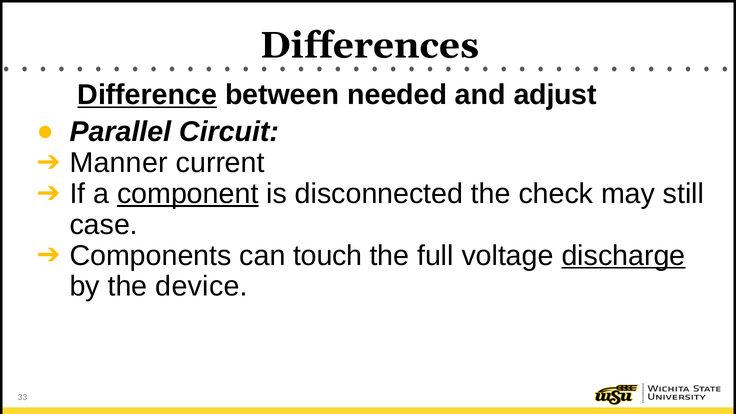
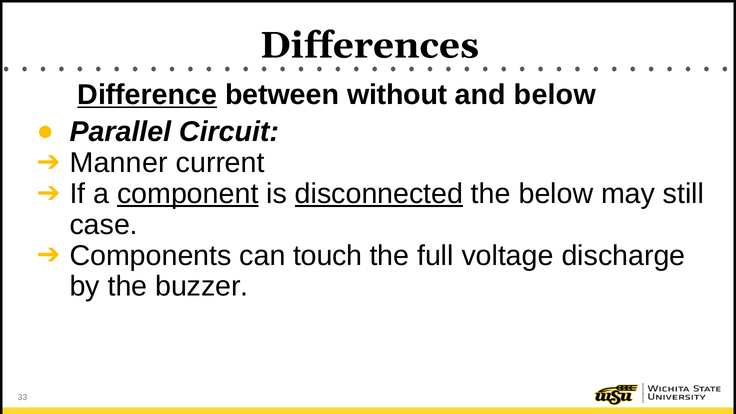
needed: needed -> without (397, 95)
and adjust: adjust -> below (555, 95)
disconnected underline: none -> present (379, 194)
the check: check -> below (556, 194)
discharge underline: present -> none (623, 256)
device: device -> buzzer (202, 286)
